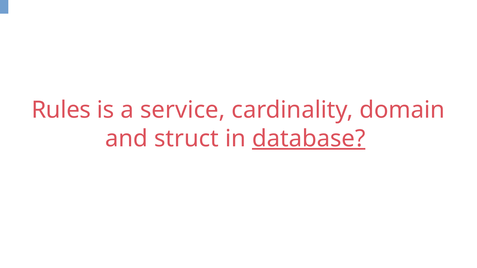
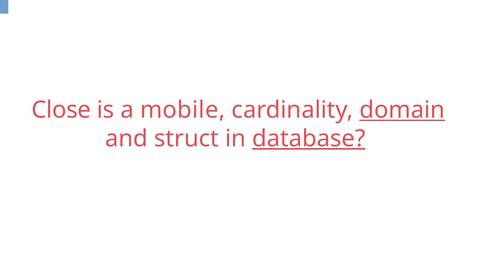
Rules: Rules -> Close (61, 110)
service: service -> mobile (183, 110)
domain underline: none -> present (402, 110)
